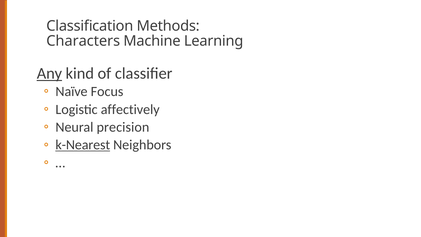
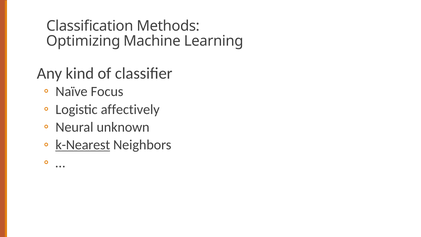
Characters: Characters -> Optimizing (83, 41)
Any underline: present -> none (49, 73)
precision: precision -> unknown (123, 127)
